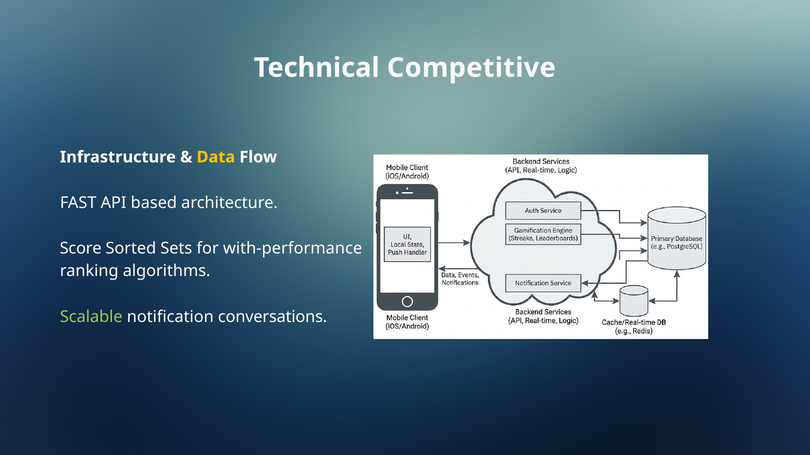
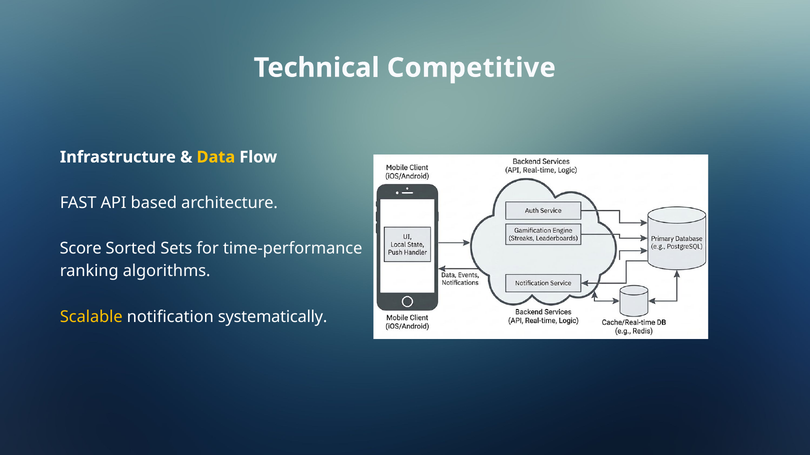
with-performance: with-performance -> time-performance (293, 249)
Scalable colour: light green -> yellow (91, 317)
conversations: conversations -> systematically (273, 317)
